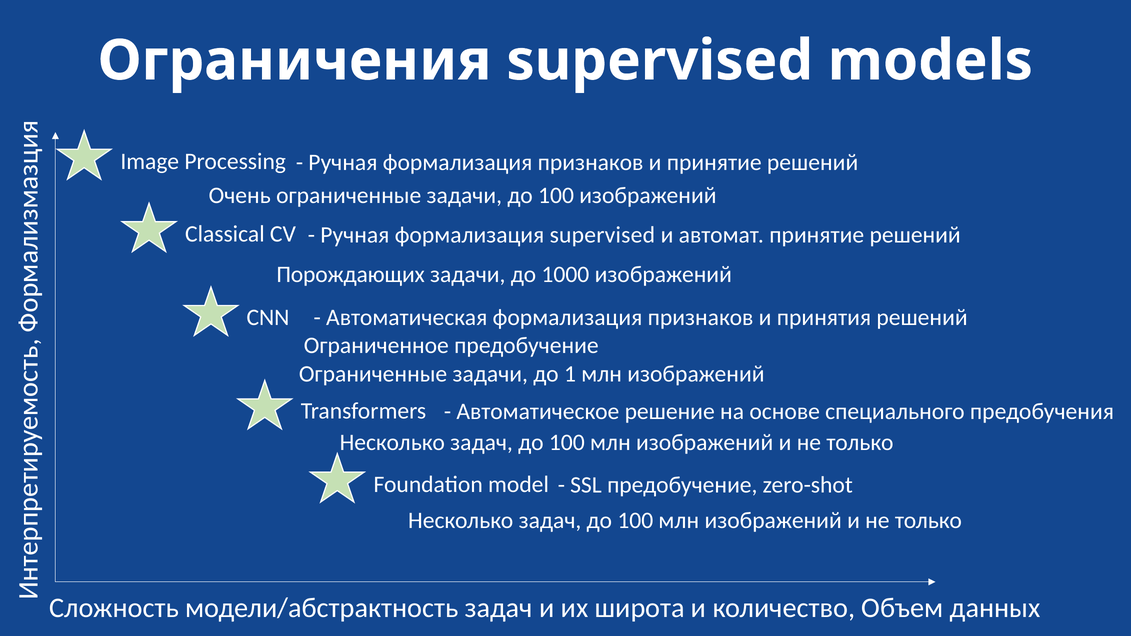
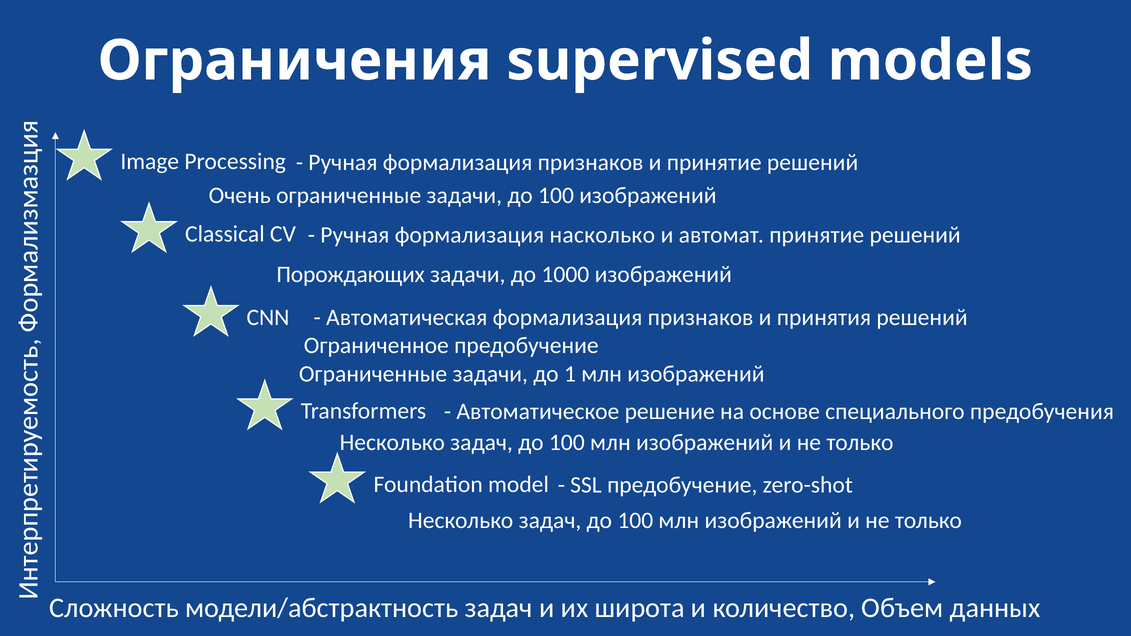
формализация supervised: supervised -> насколько (602, 235)
